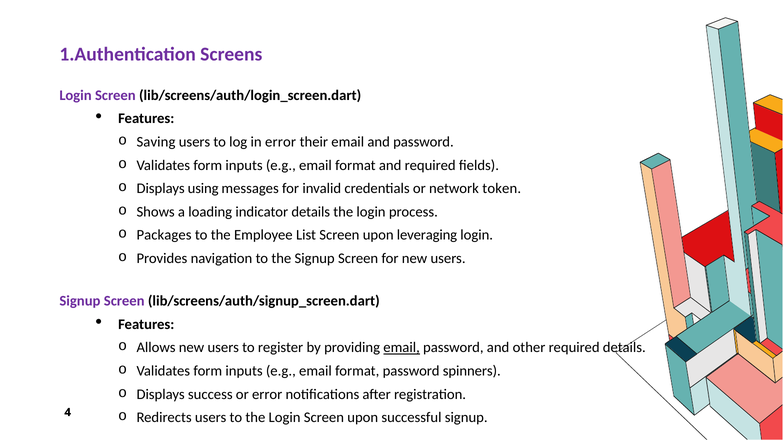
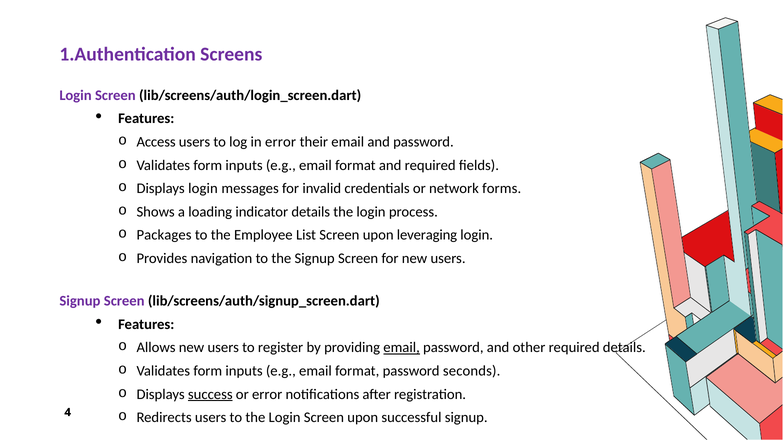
Saving: Saving -> Access (156, 142)
Displays using: using -> login (203, 189)
token: token -> forms (502, 189)
spinners: spinners -> seconds (472, 371)
success underline: none -> present (210, 395)
